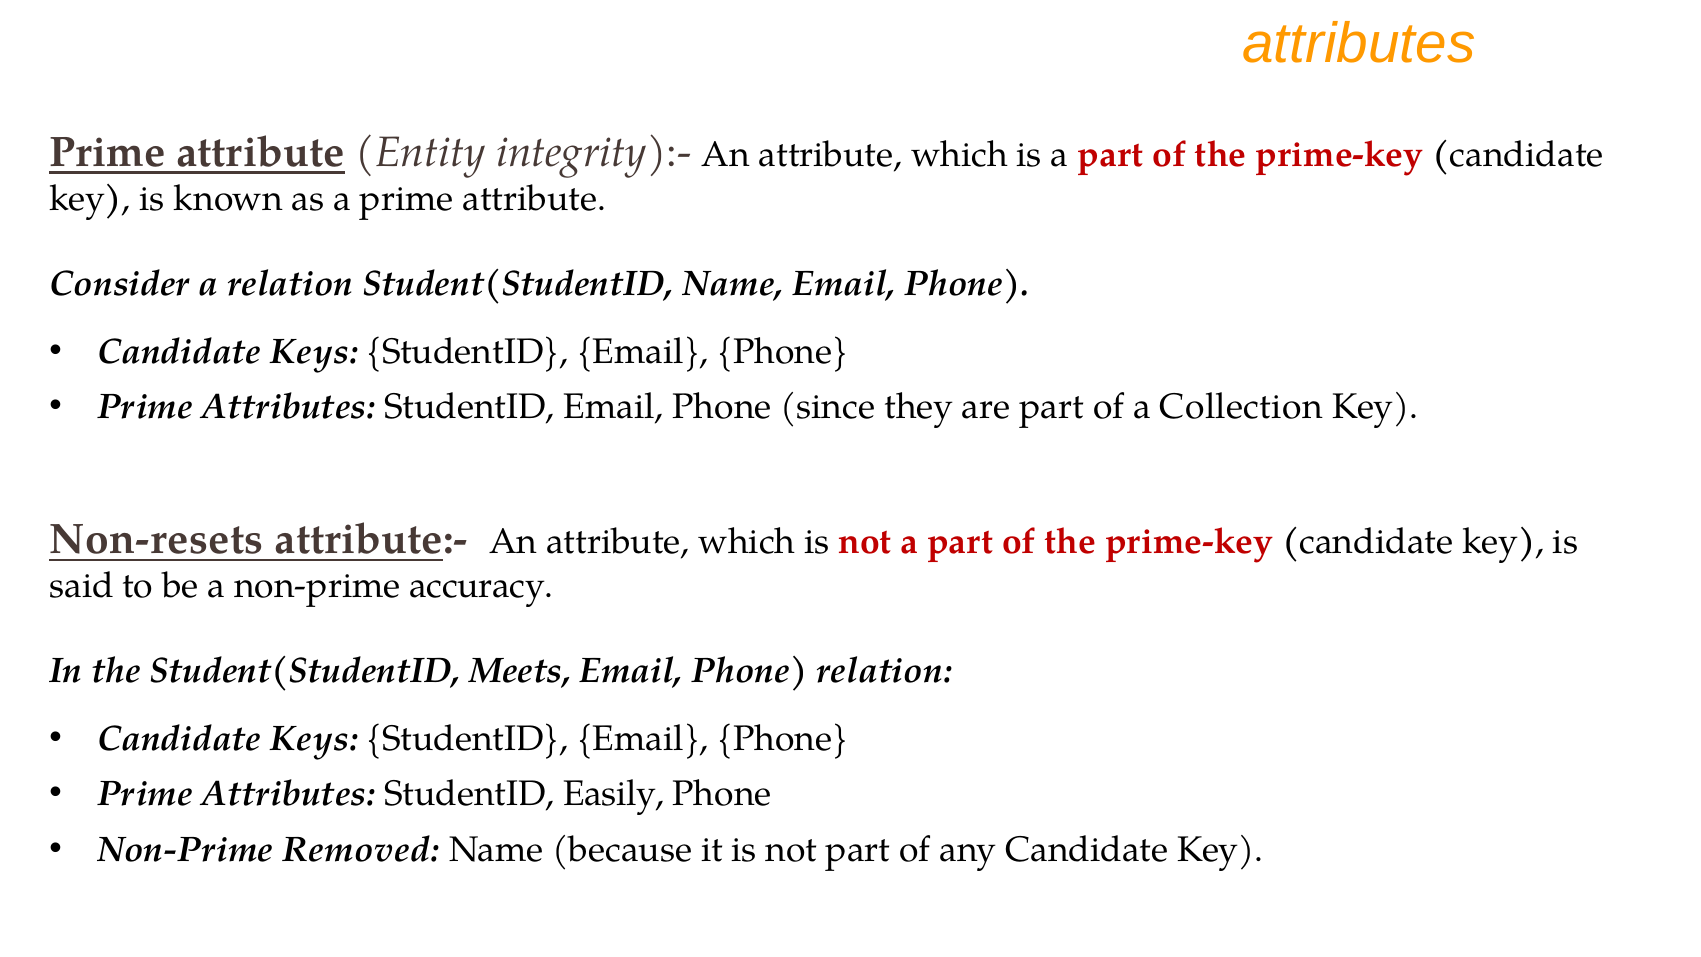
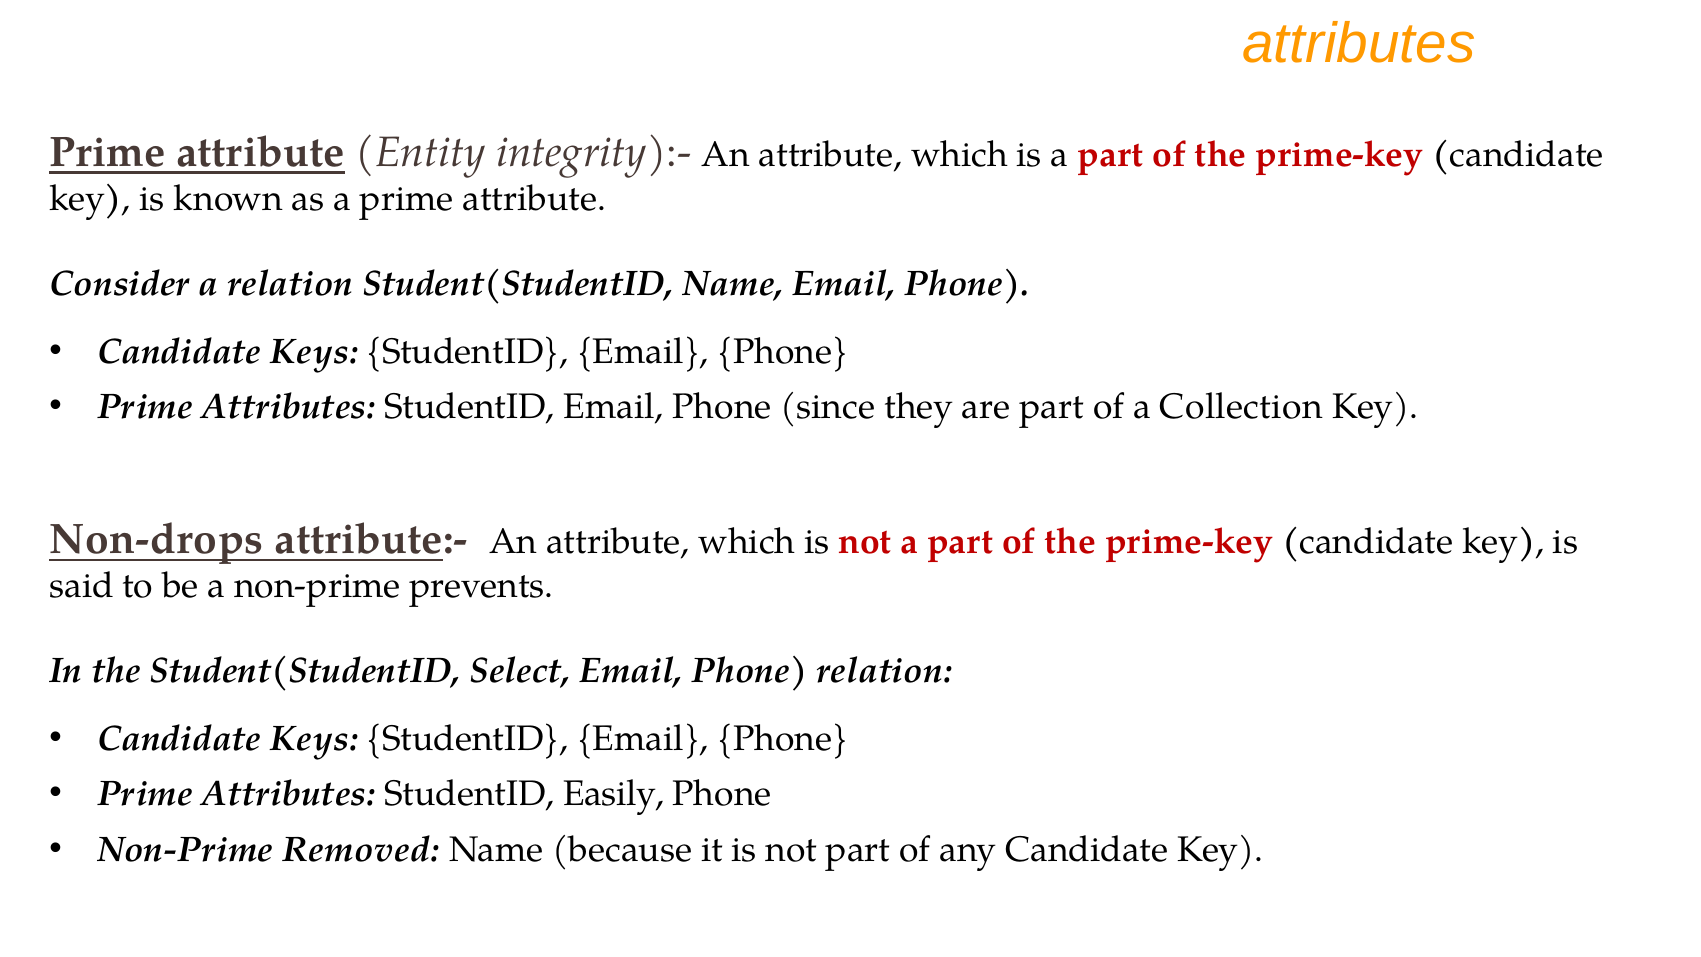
Non-resets: Non-resets -> Non-drops (156, 539)
accuracy: accuracy -> prevents (481, 585)
Meets: Meets -> Select (520, 671)
